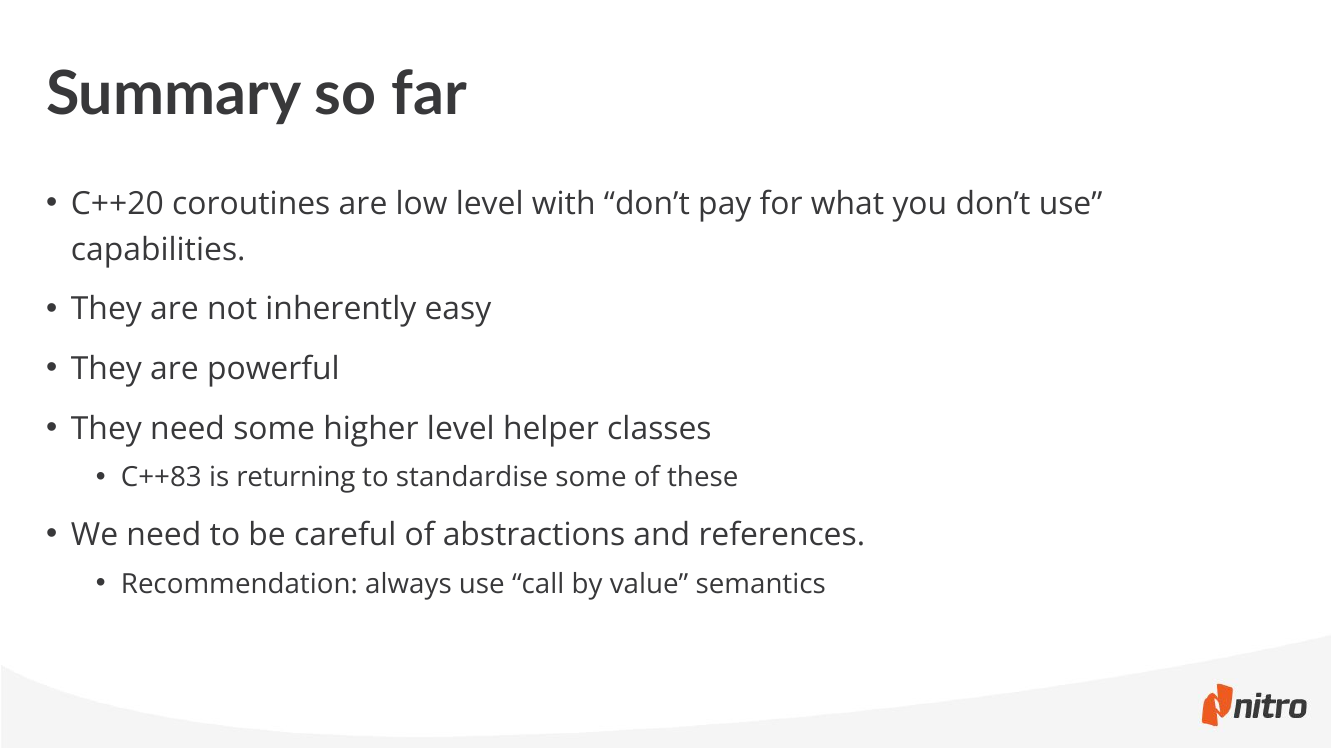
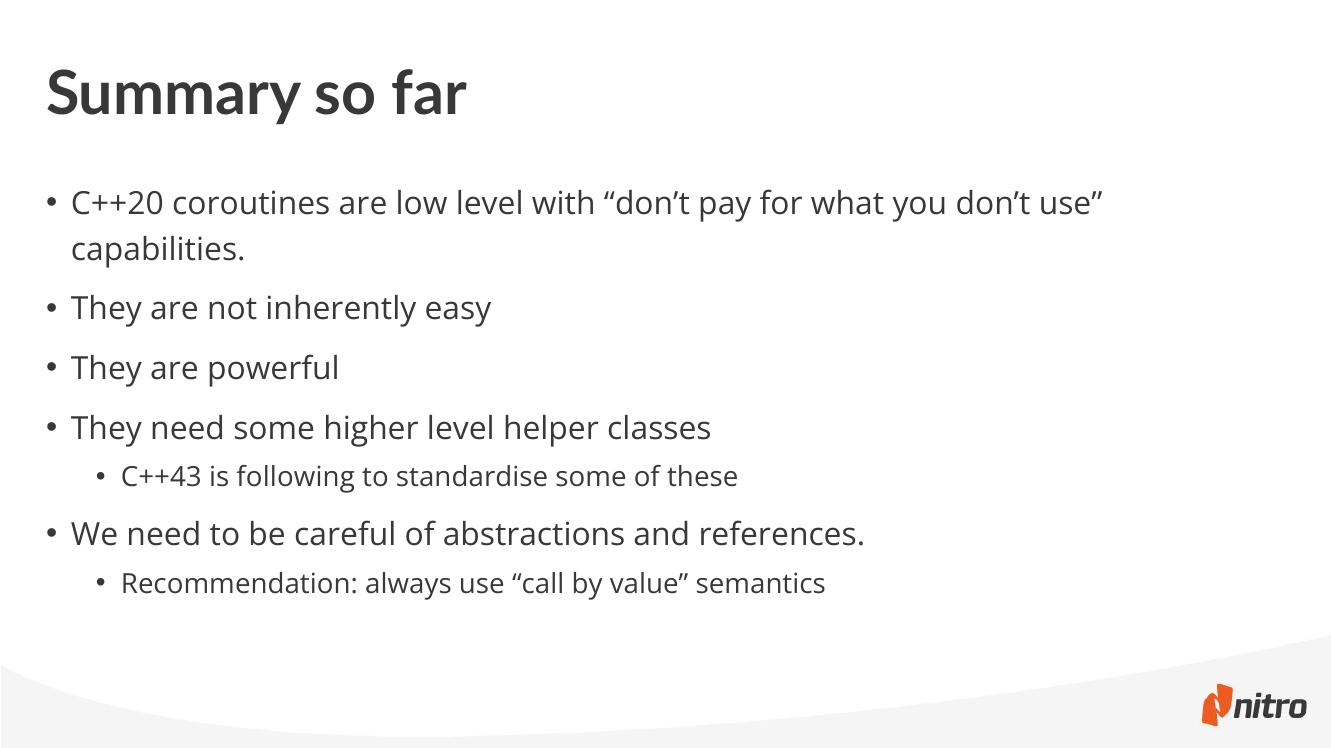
C++83: C++83 -> C++43 (161, 478)
returning: returning -> following (296, 478)
